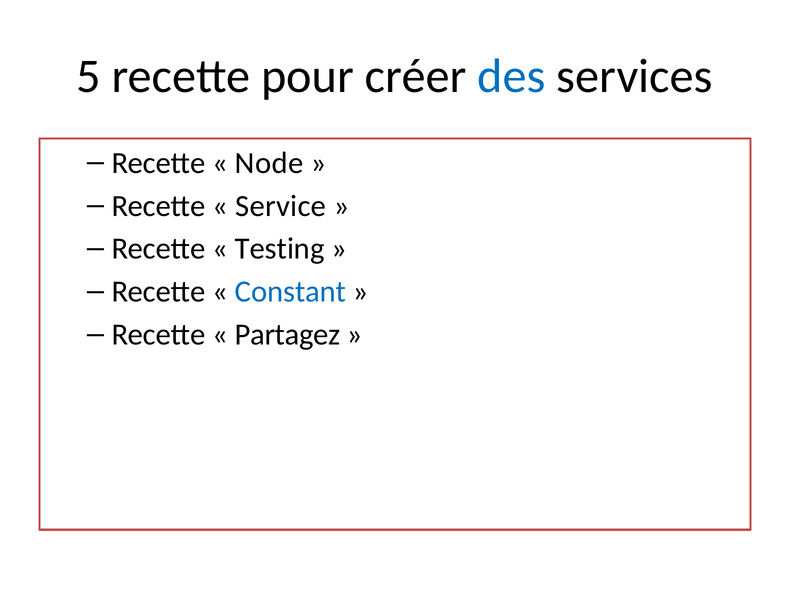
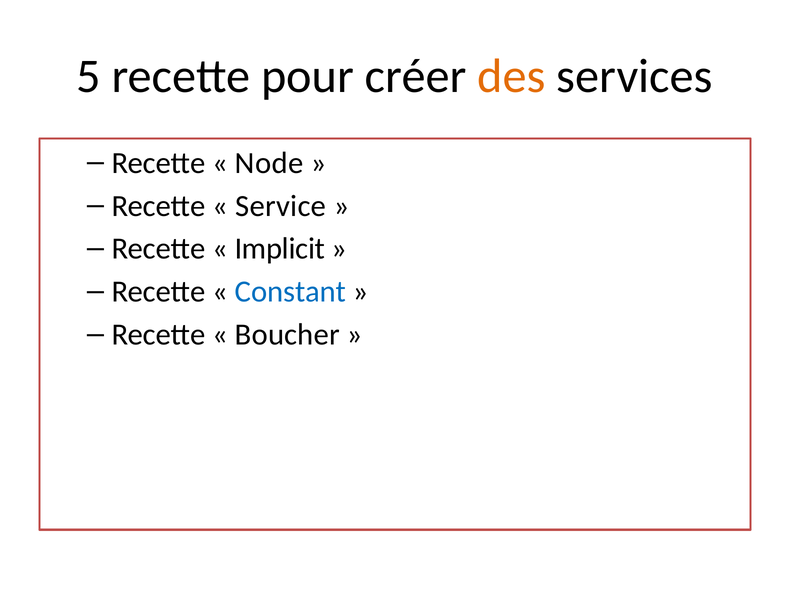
des colour: blue -> orange (511, 76)
Testing: Testing -> Implicit (280, 249)
Partagez: Partagez -> Boucher (287, 335)
